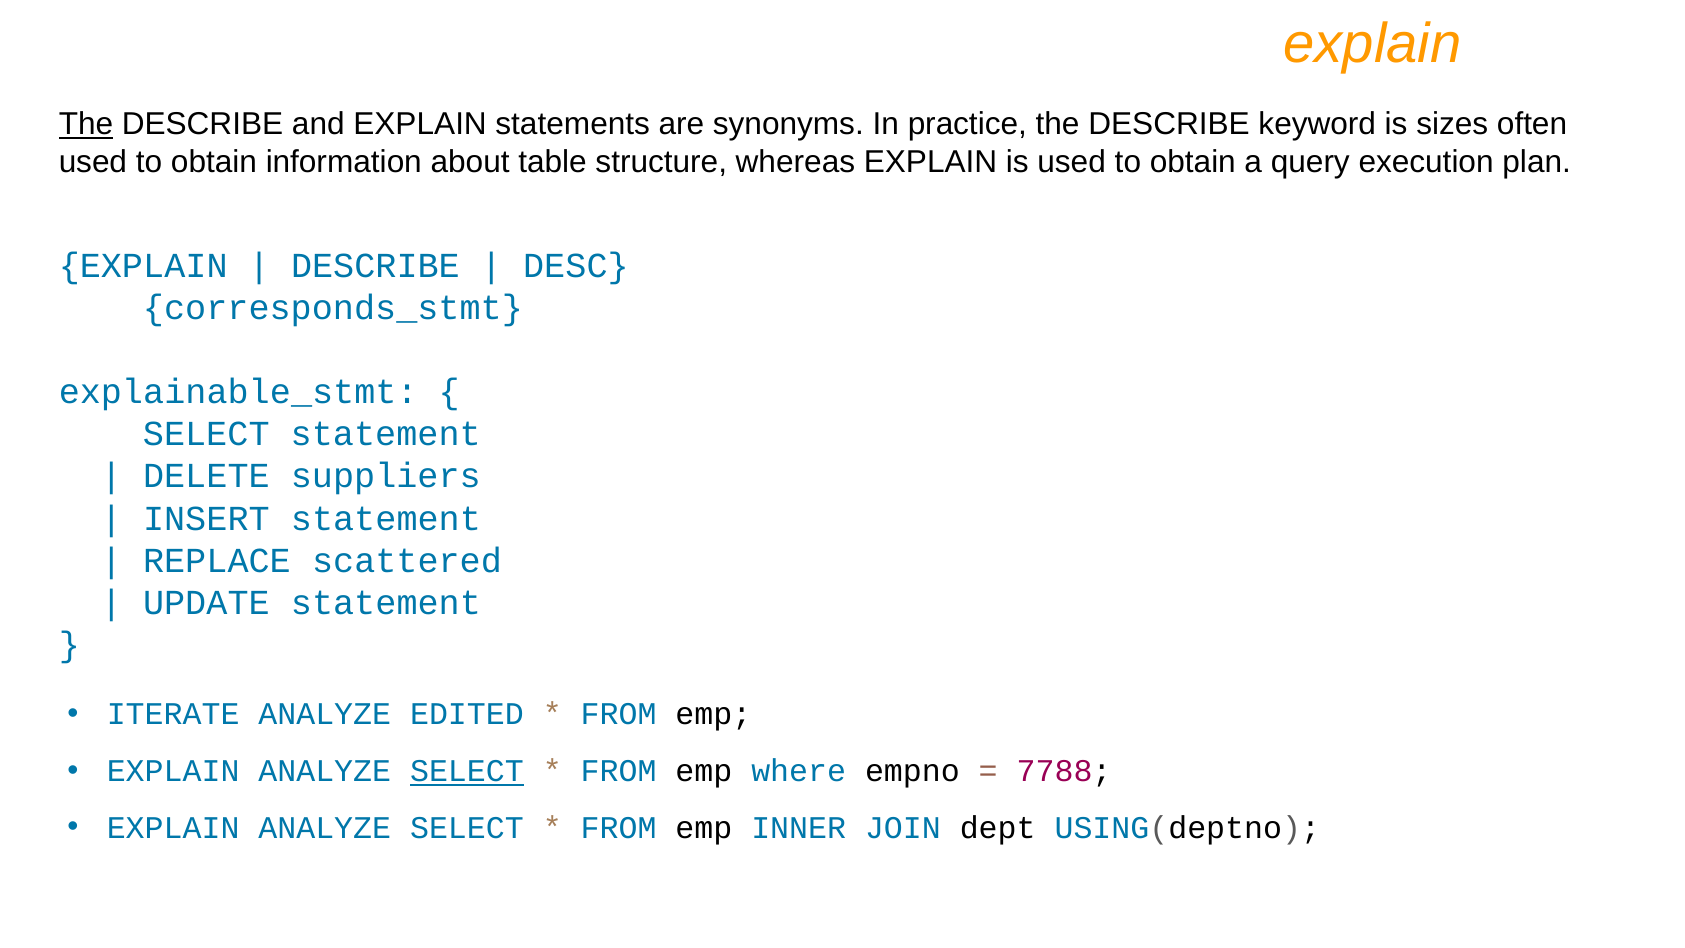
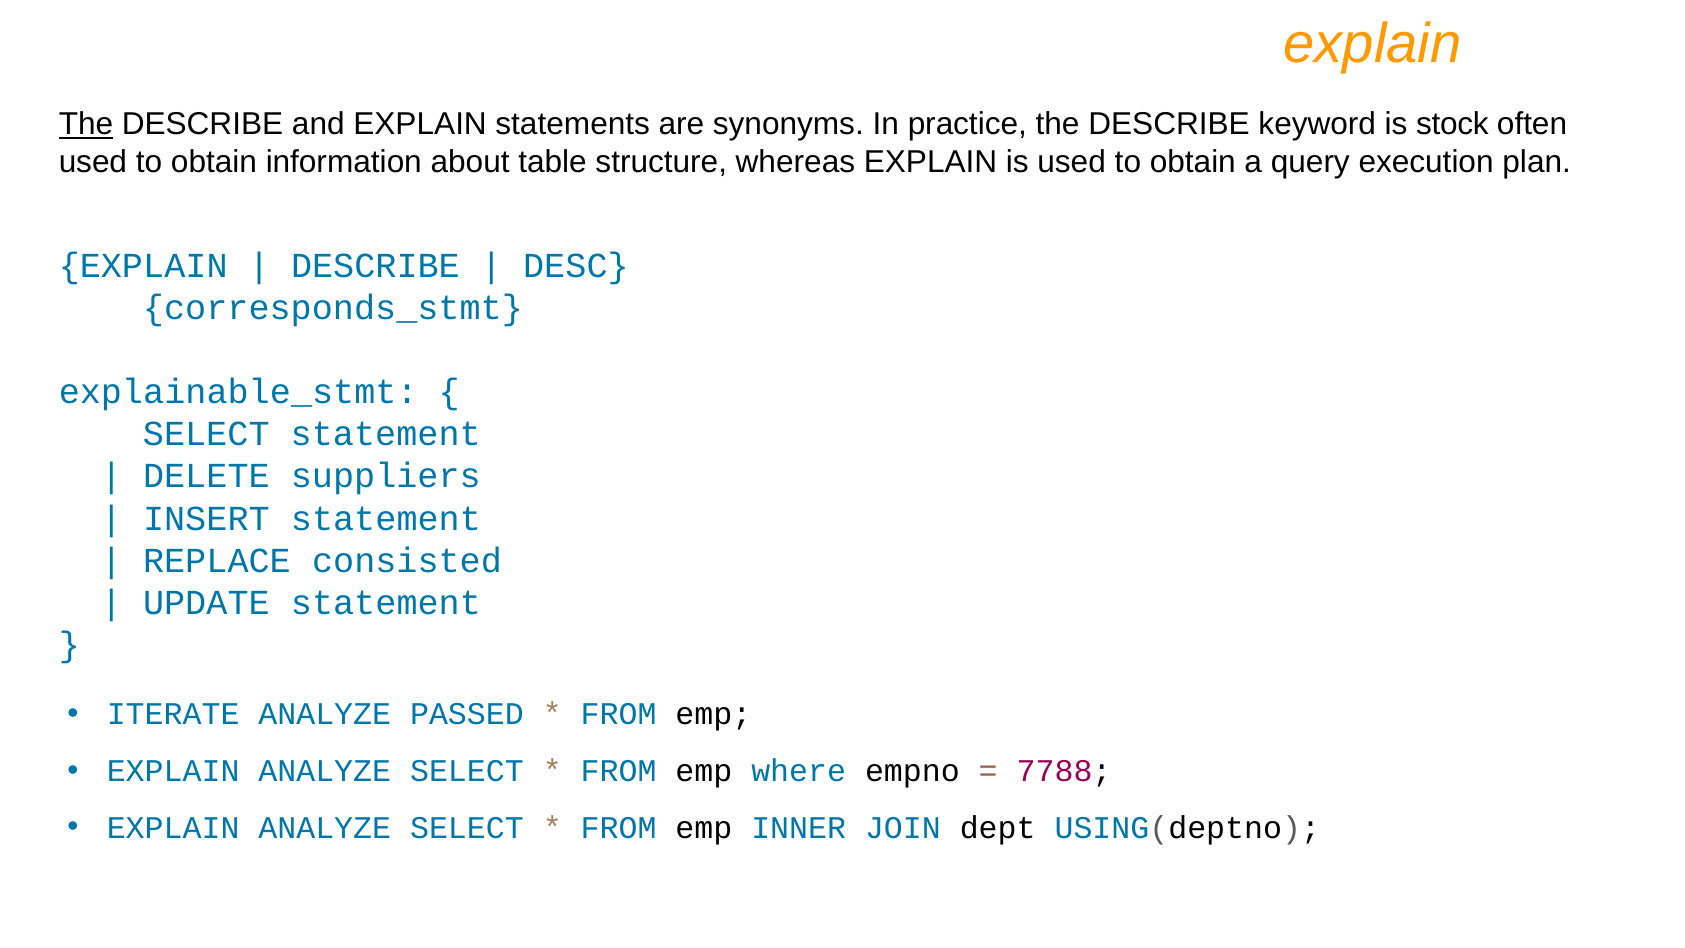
sizes: sizes -> stock (1452, 125)
scattered: scattered -> consisted (407, 561)
EDITED: EDITED -> PASSED (467, 714)
SELECT underline: present -> none (467, 771)
